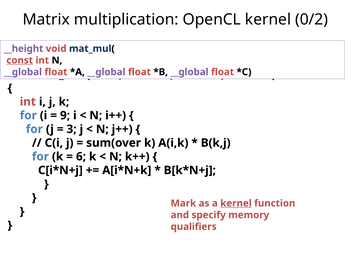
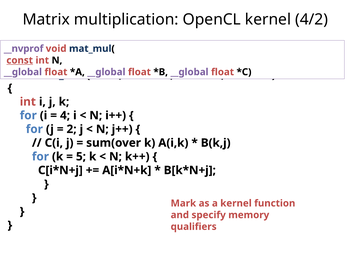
0/2: 0/2 -> 4/2 (312, 20)
__height: __height -> __nvprof (24, 49)
9: 9 -> 4 (65, 116)
3: 3 -> 2 (72, 129)
6: 6 -> 5 (81, 157)
kernel underline: present -> none (236, 203)
